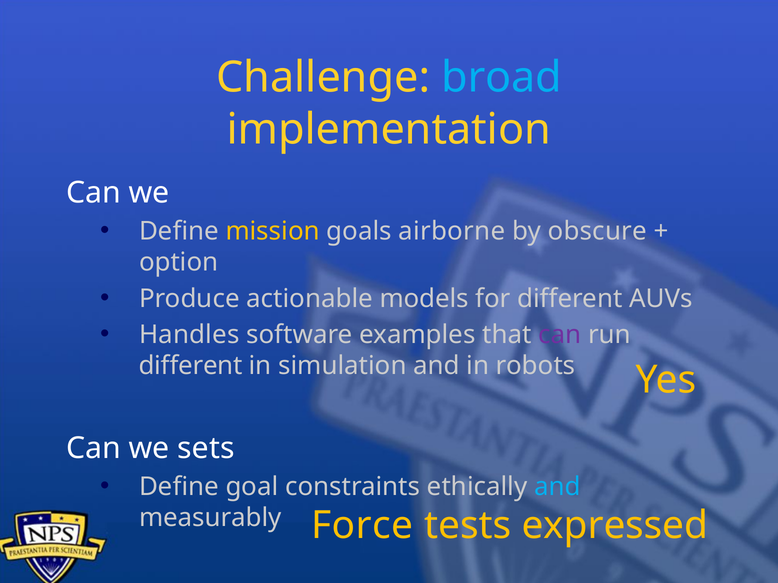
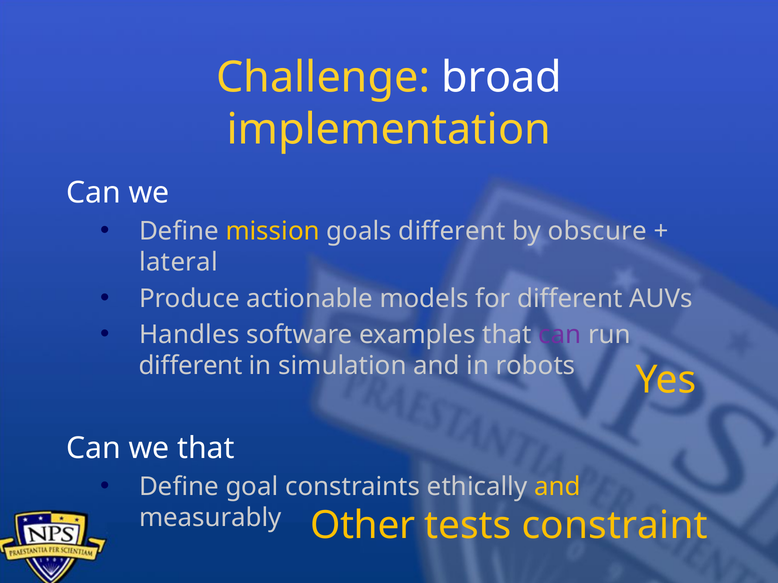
broad colour: light blue -> white (502, 78)
goals airborne: airborne -> different (452, 231)
option: option -> lateral (179, 262)
we sets: sets -> that (206, 449)
and colour: light blue -> yellow (557, 487)
Force: Force -> Other (363, 526)
expressed: expressed -> constraint (615, 526)
